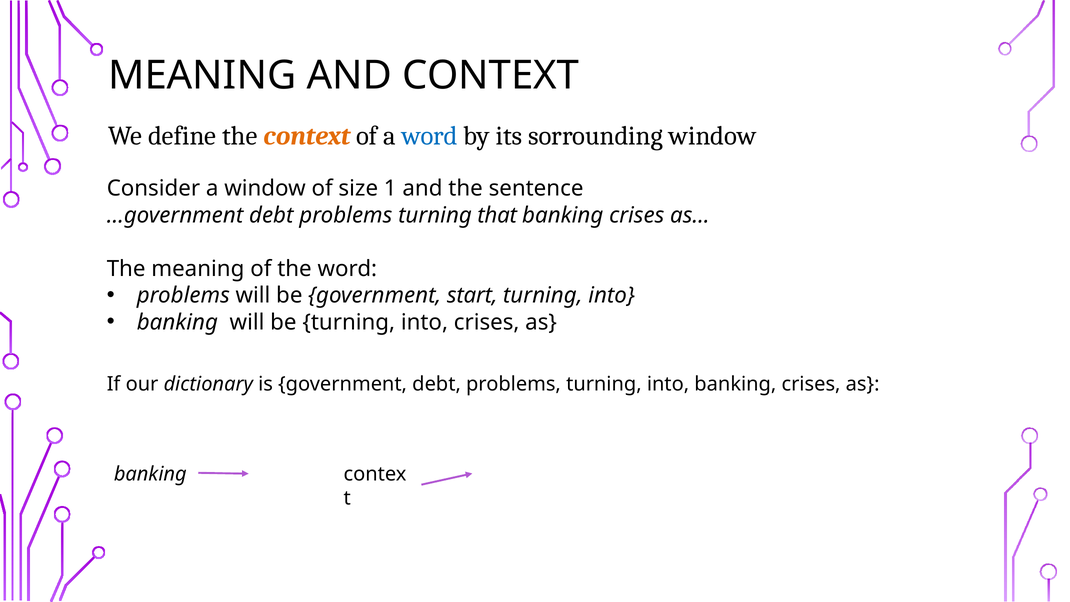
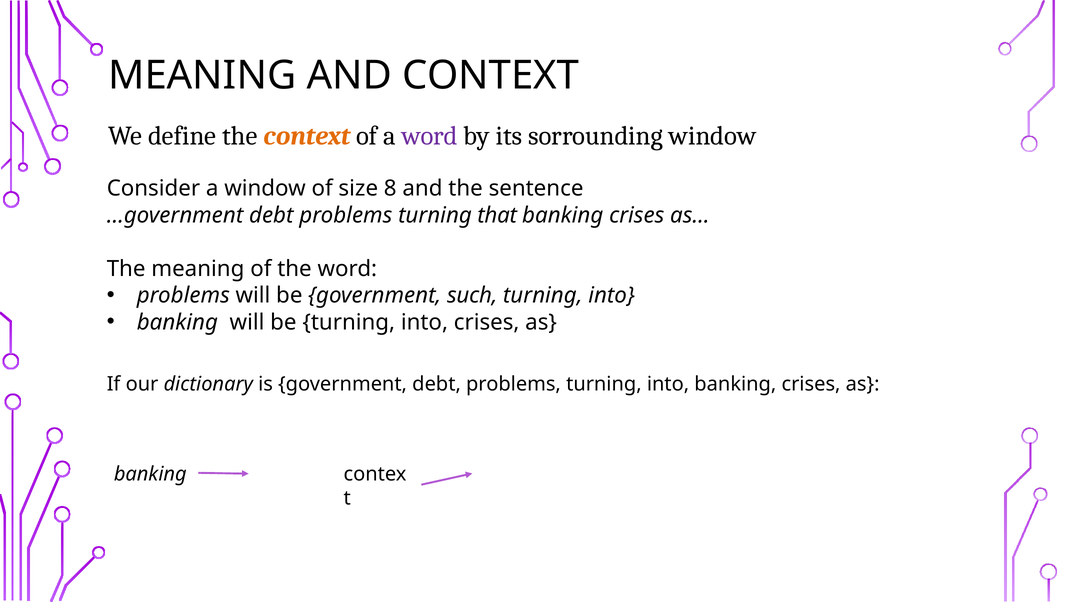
word colour: blue -> purple (430, 136)
1: 1 -> 8 (390, 189)
start: start -> such (472, 296)
